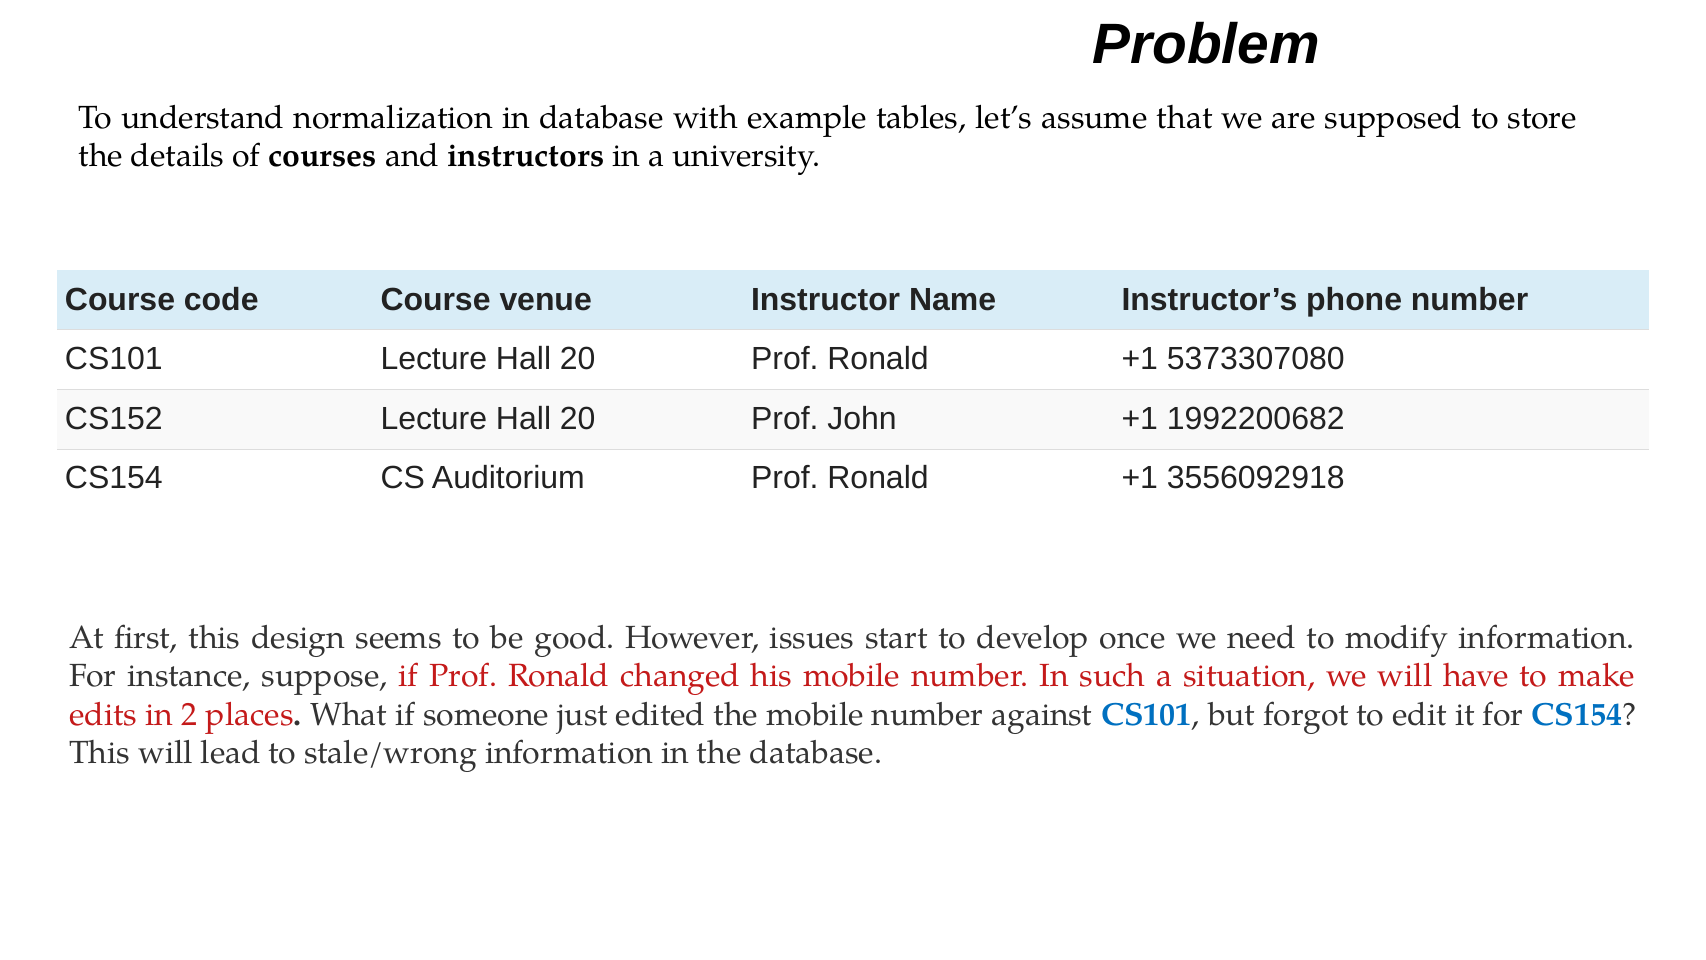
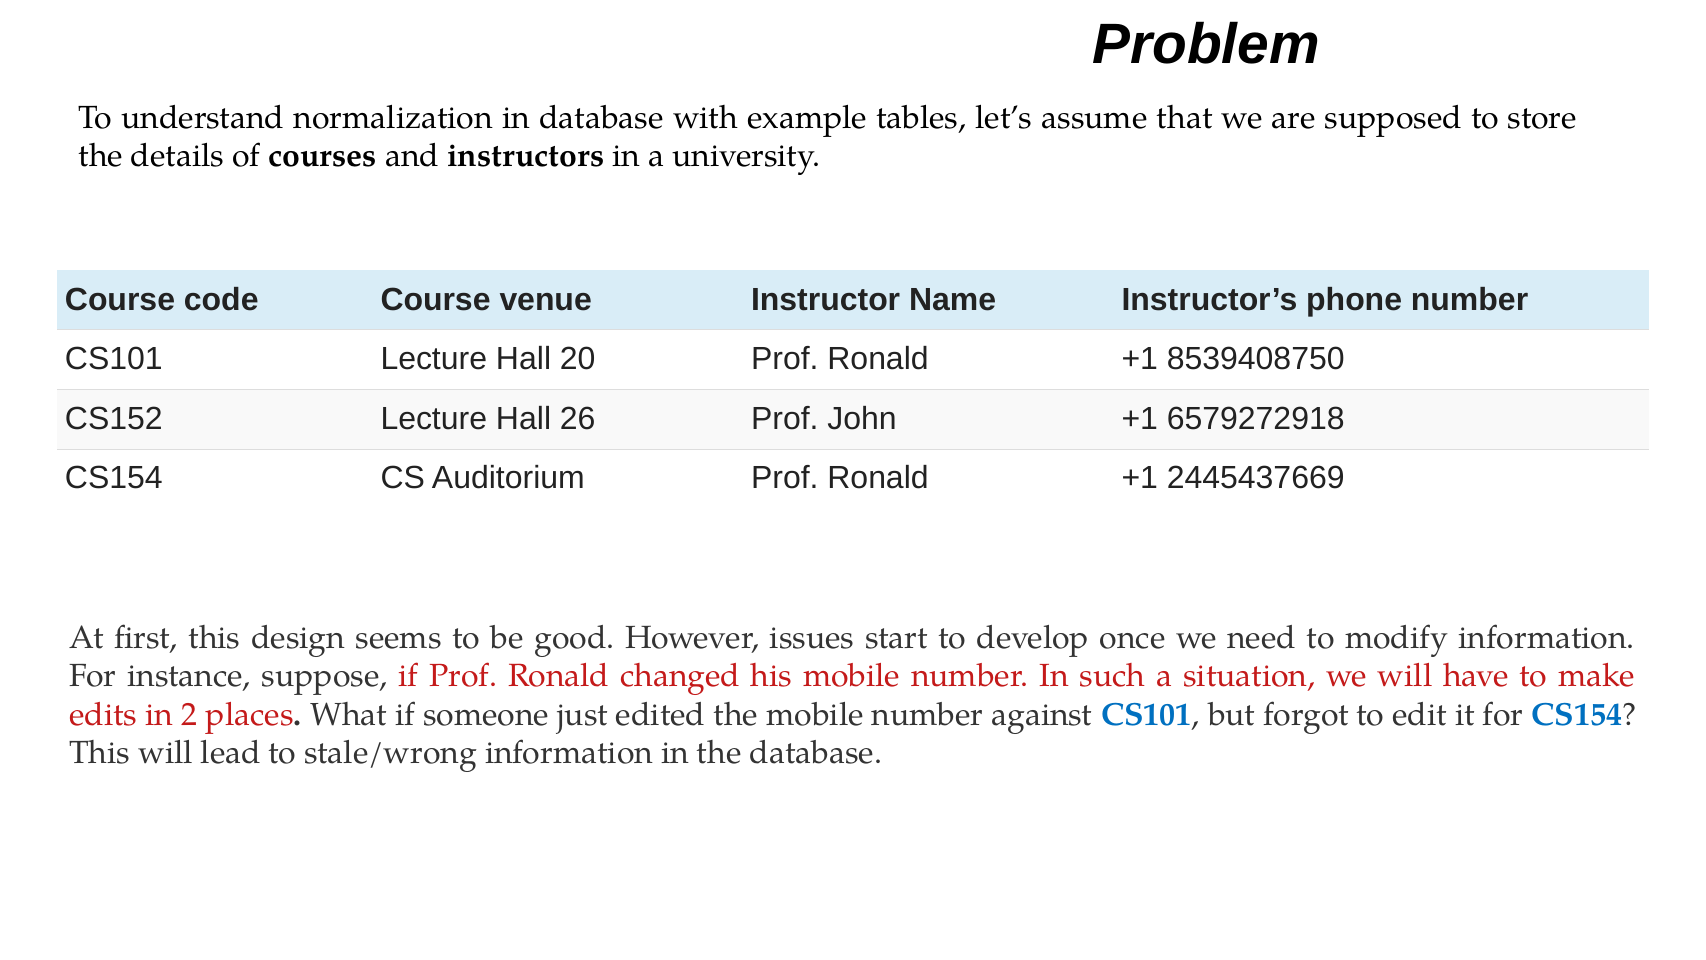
5373307080: 5373307080 -> 8539408750 (1256, 359)
CS152 Lecture Hall 20: 20 -> 26 (578, 418)
1992200682: 1992200682 -> 6579272918 (1256, 418)
3556092918: 3556092918 -> 2445437669 (1256, 478)
